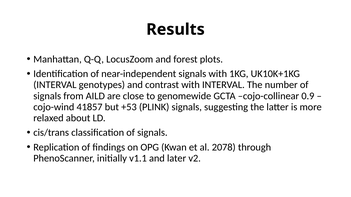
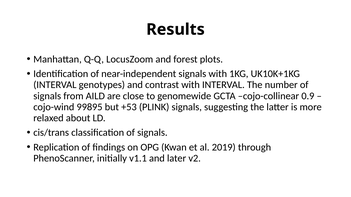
41857: 41857 -> 99895 (90, 107)
2078: 2078 -> 2019 (224, 148)
